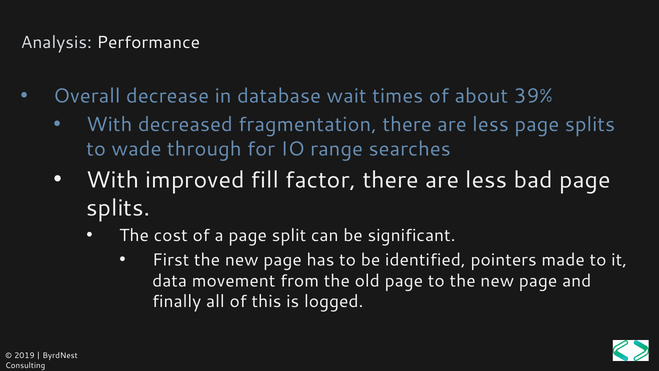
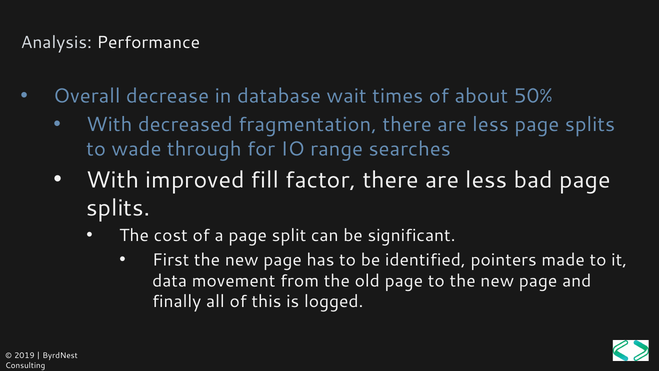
39%: 39% -> 50% (533, 96)
